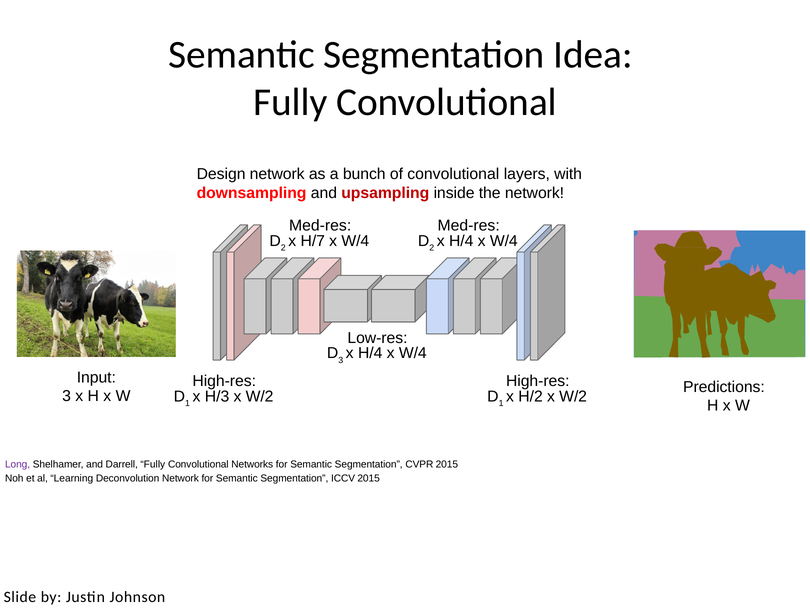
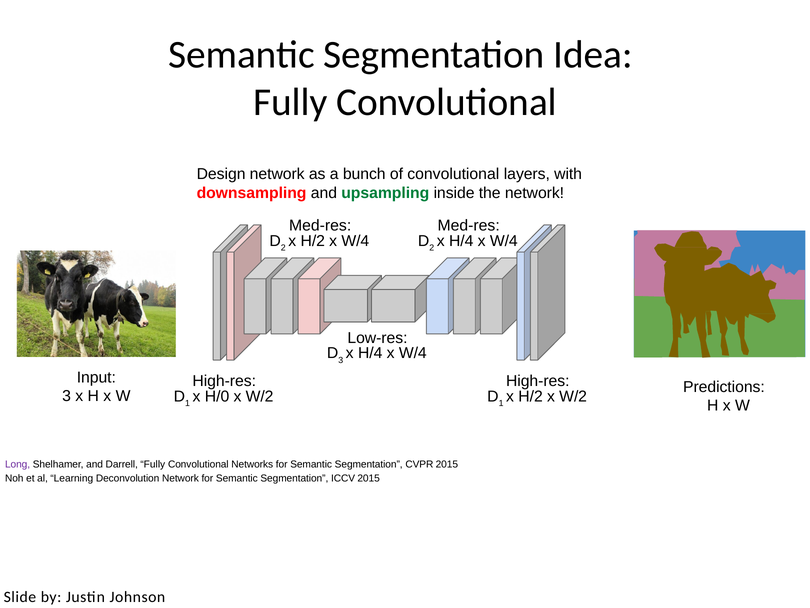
upsampling colour: red -> green (385, 193)
H/7: H/7 -> H/2 (313, 241)
H/3: H/3 -> H/0 (217, 396)
